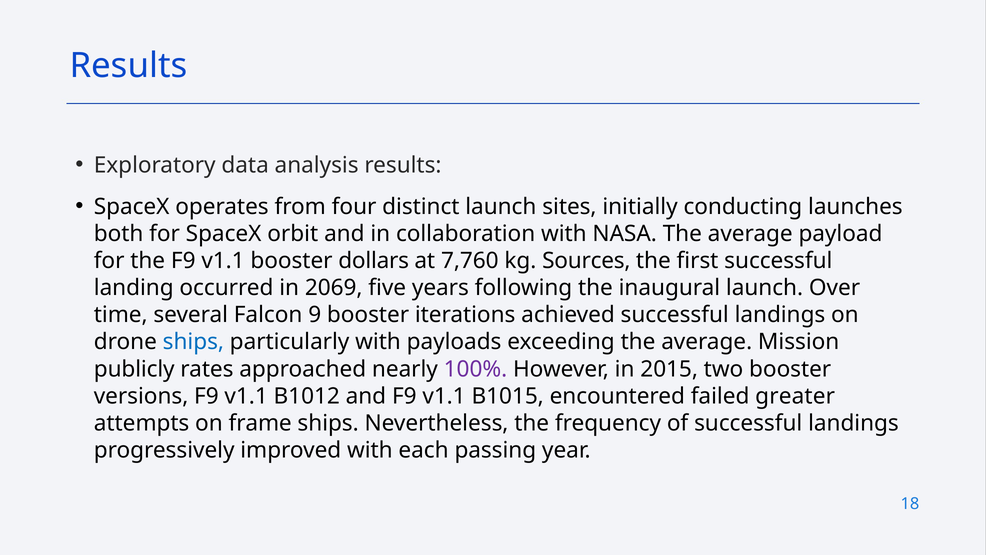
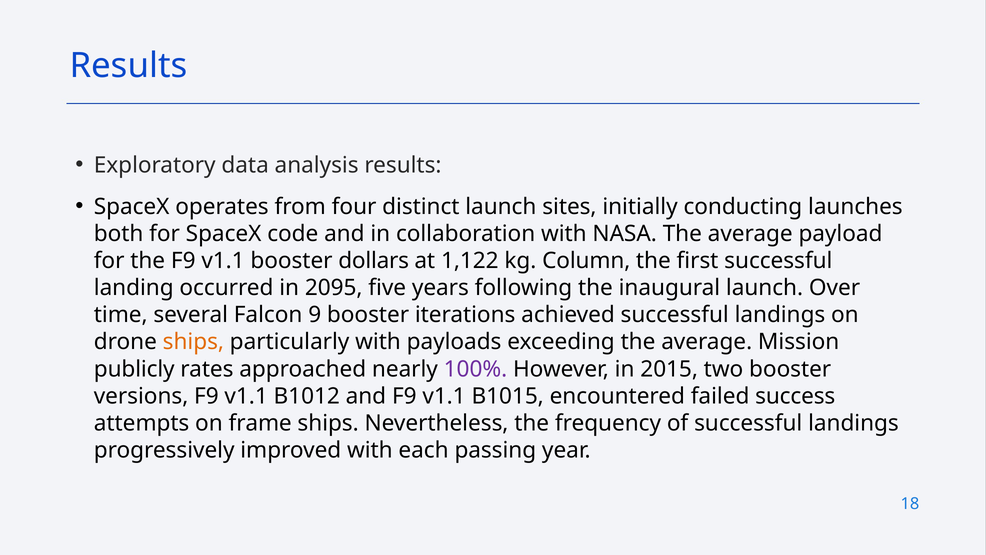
orbit: orbit -> code (293, 233)
7,760: 7,760 -> 1,122 (470, 261)
Sources: Sources -> Column (586, 261)
2069: 2069 -> 2095 (334, 288)
ships colour: blue -> orange (193, 342)
greater: greater -> success (795, 396)
